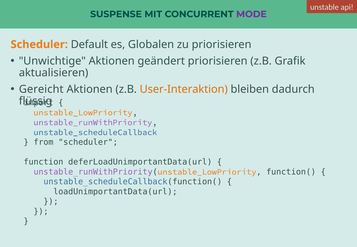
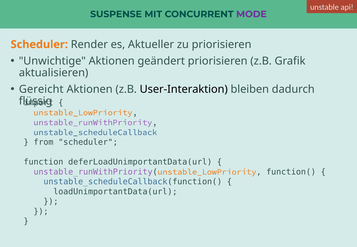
Default: Default -> Render (89, 44)
Globalen: Globalen -> Aktueller (151, 44)
User-Interaktion colour: orange -> black (184, 89)
